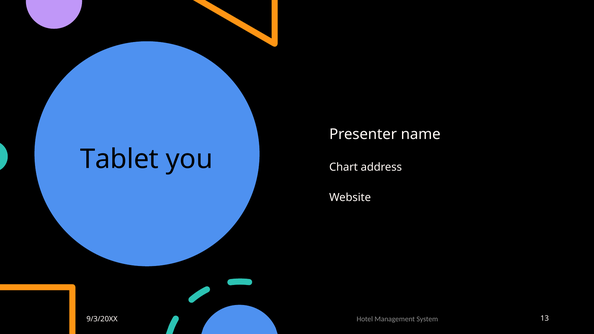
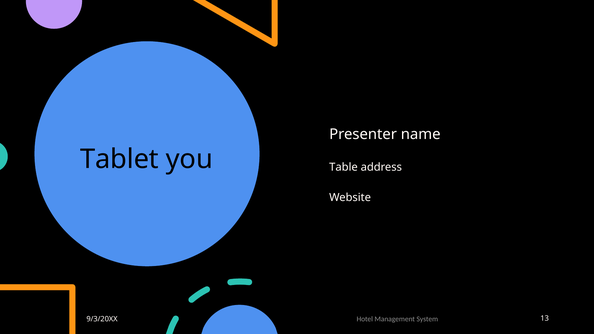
Chart: Chart -> Table (343, 167)
